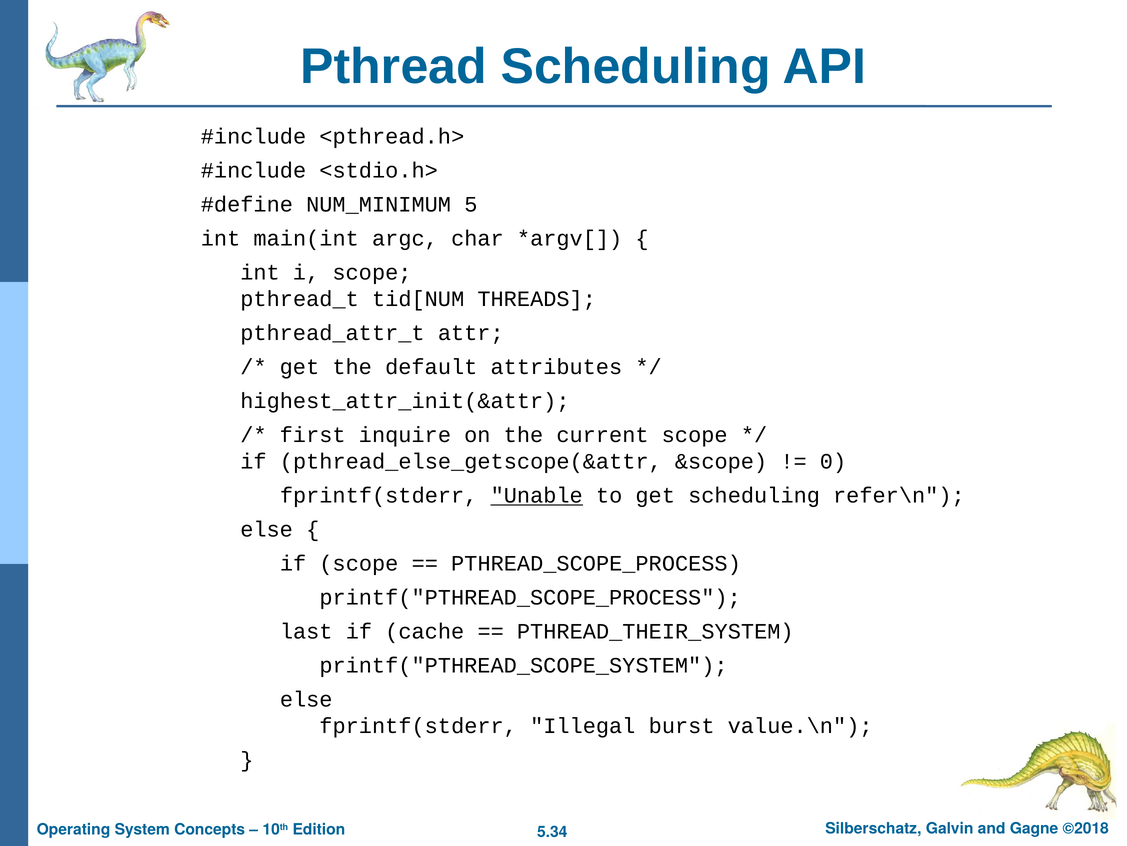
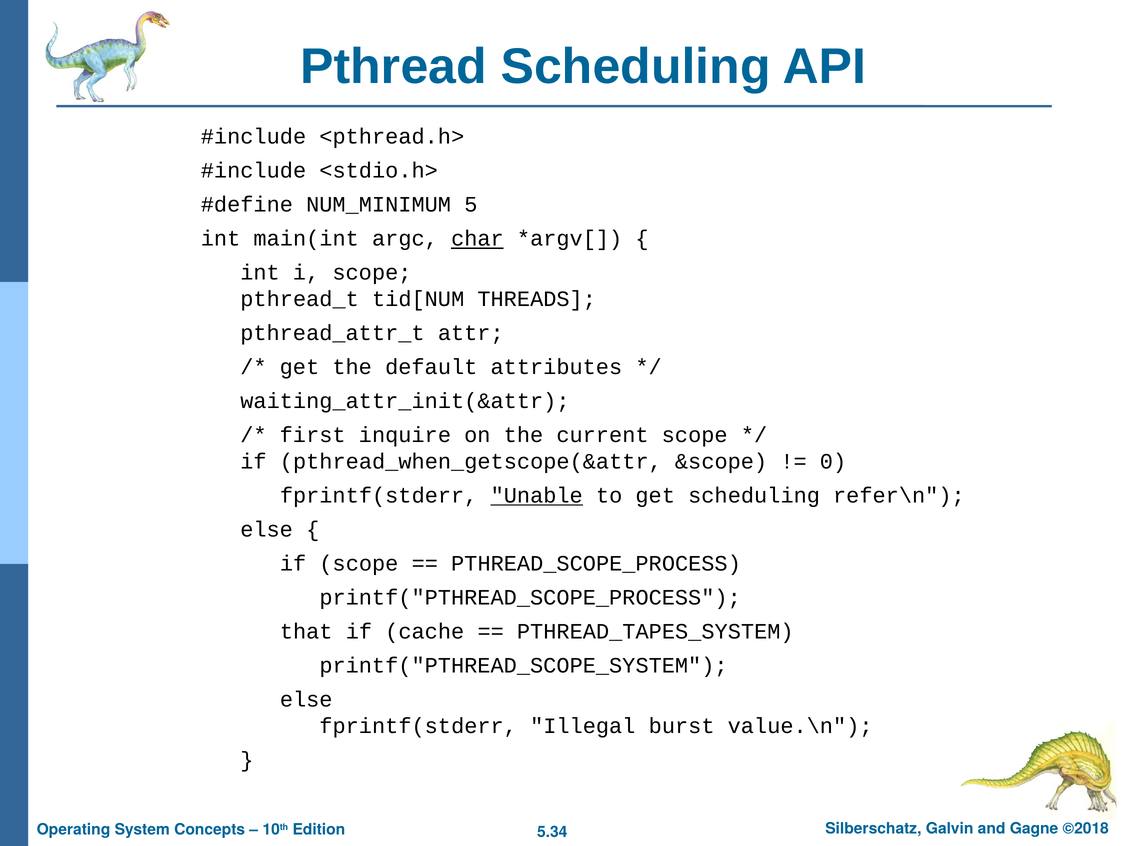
char underline: none -> present (477, 238)
highest_attr_init(&attr: highest_attr_init(&attr -> waiting_attr_init(&attr (405, 401)
pthread_else_getscope(&attr: pthread_else_getscope(&attr -> pthread_when_getscope(&attr (471, 461)
last: last -> that (306, 631)
PTHREAD_THEIR_SYSTEM: PTHREAD_THEIR_SYSTEM -> PTHREAD_TAPES_SYSTEM (655, 631)
